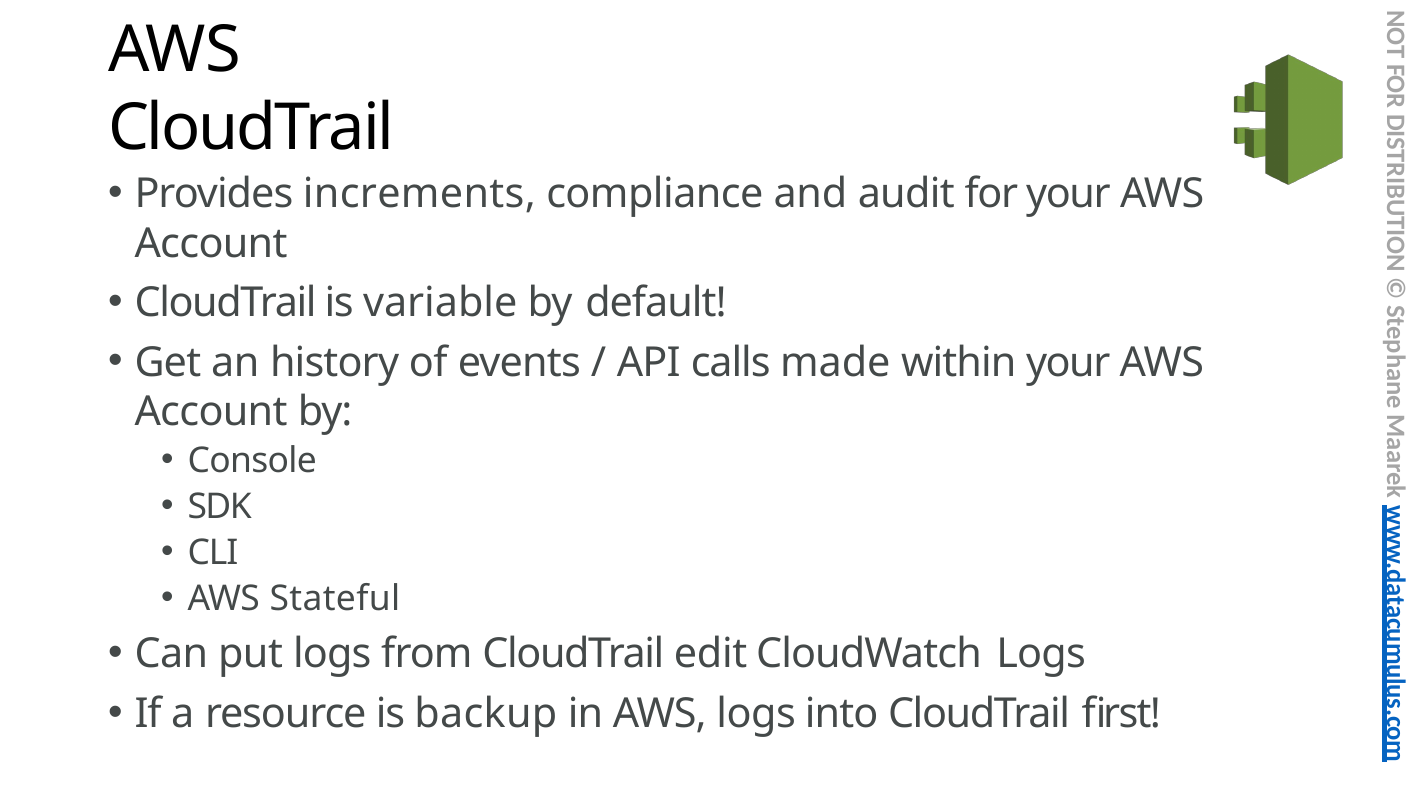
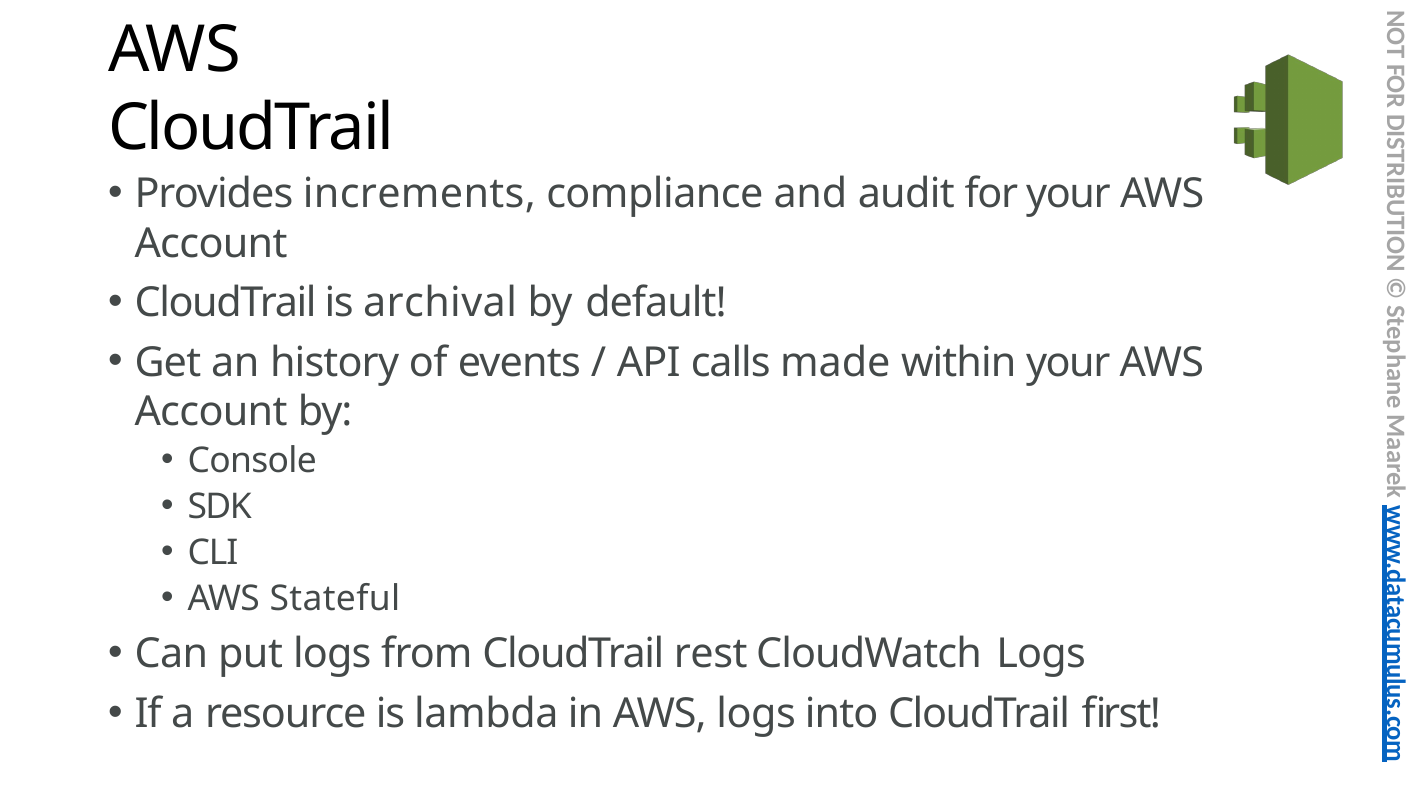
variable: variable -> archival (440, 303)
edit: edit -> rest (711, 654)
backup: backup -> lambda (486, 714)
